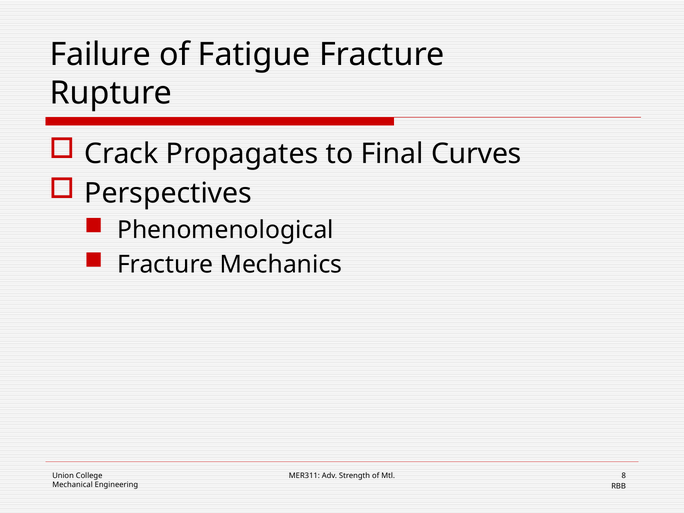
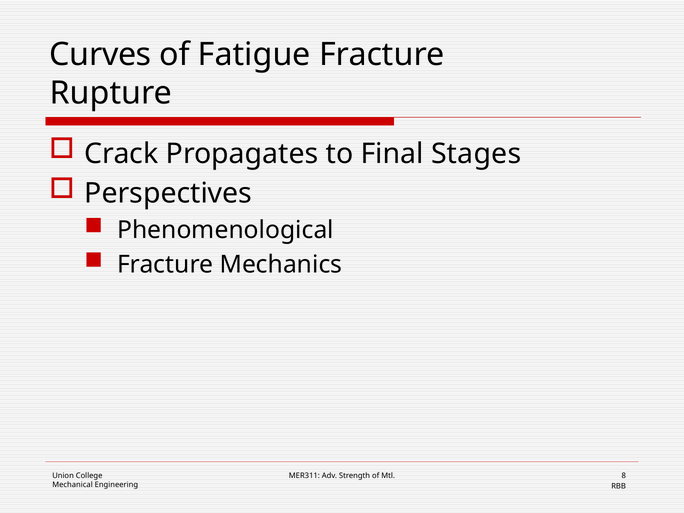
Failure: Failure -> Curves (100, 54)
Curves: Curves -> Stages (476, 154)
